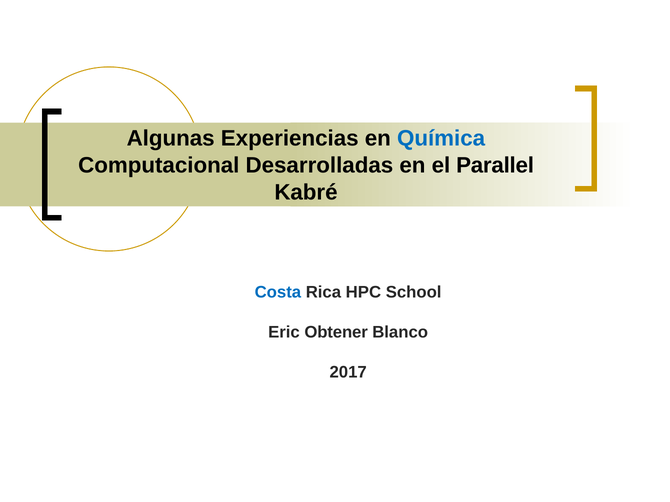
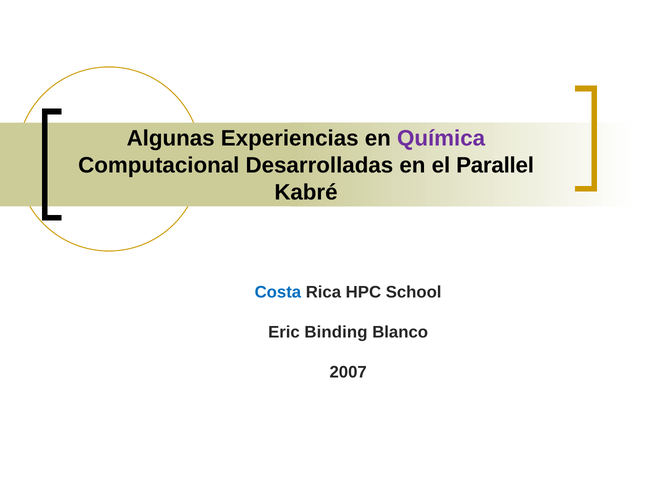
Química colour: blue -> purple (441, 139)
Obtener: Obtener -> Binding (336, 333)
2017: 2017 -> 2007 (348, 373)
